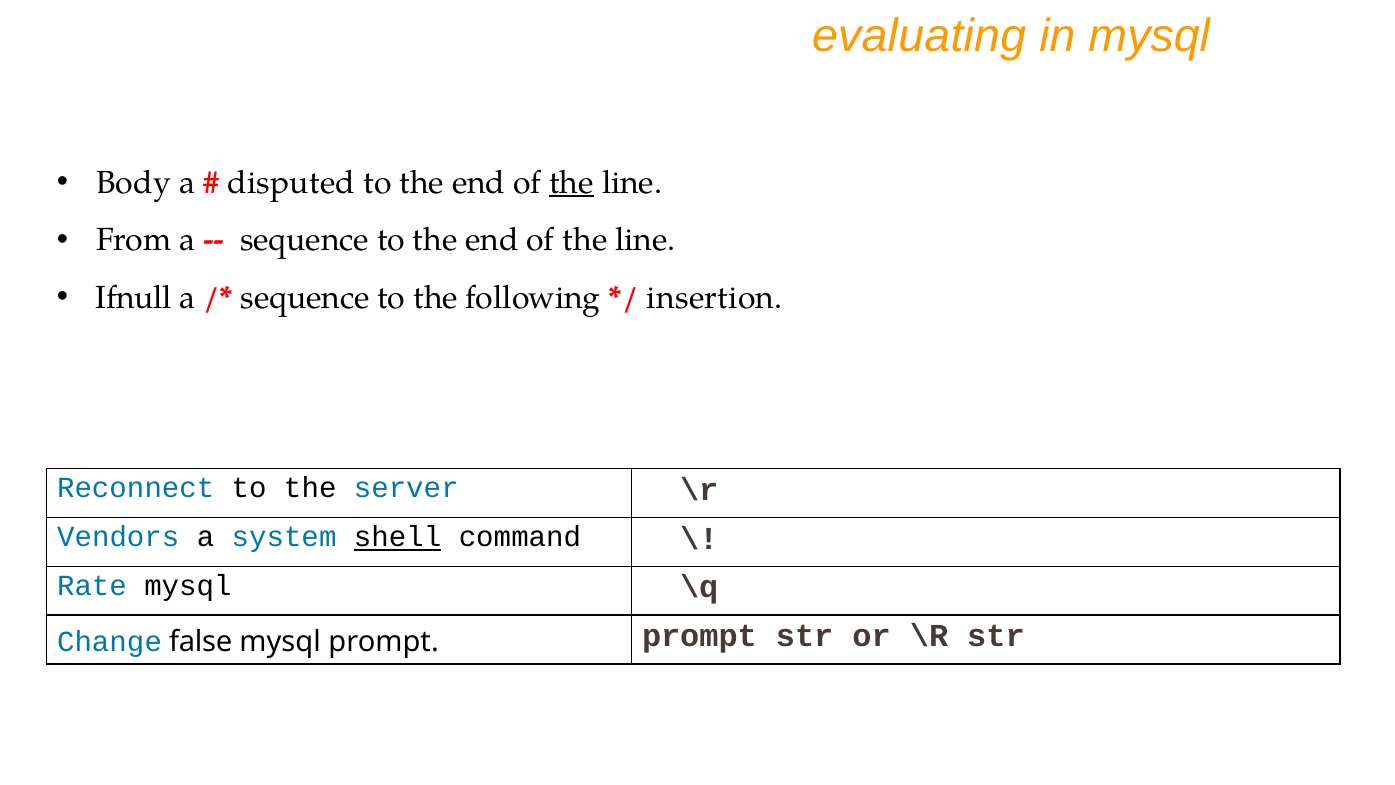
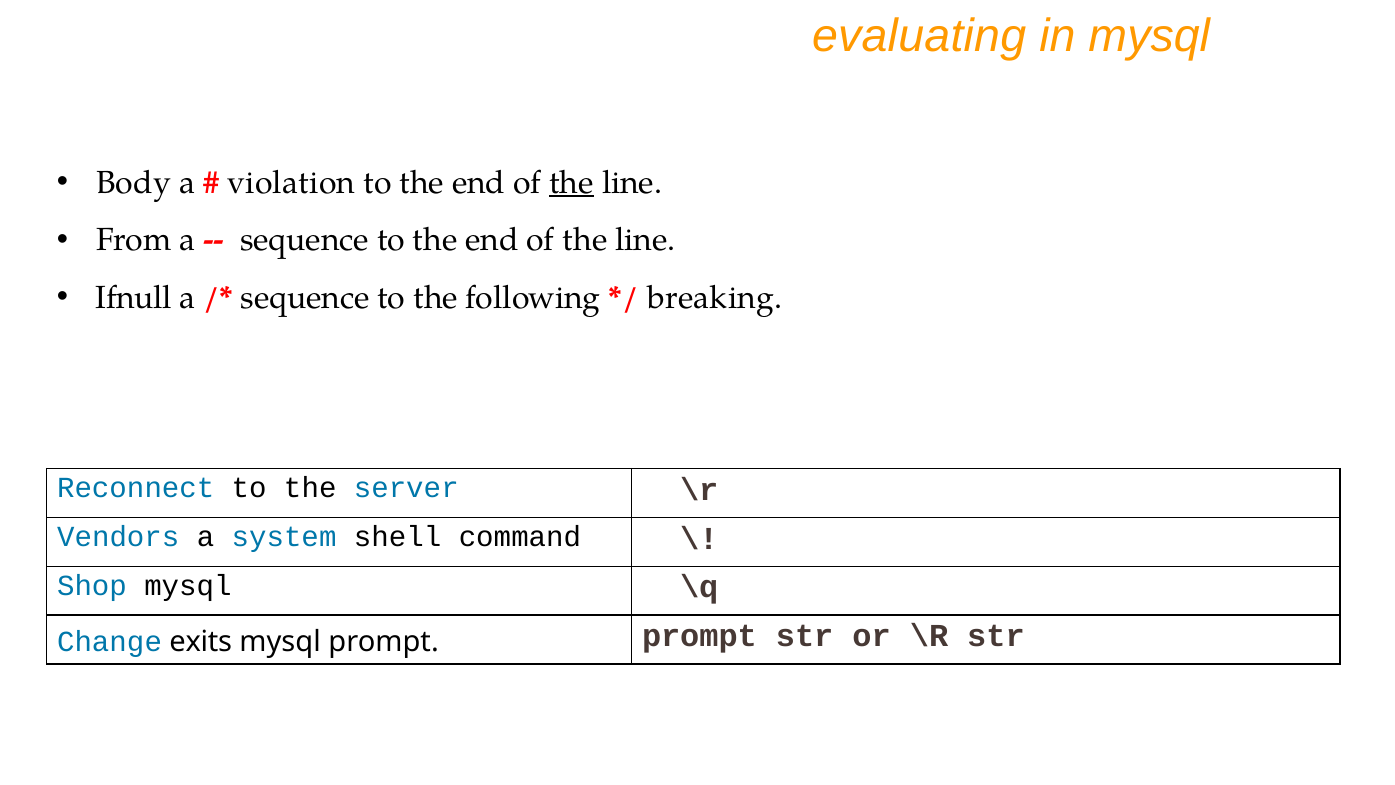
disputed: disputed -> violation (291, 183)
insertion: insertion -> breaking (715, 298)
shell underline: present -> none (398, 537)
Rate: Rate -> Shop (92, 586)
false: false -> exits (201, 642)
